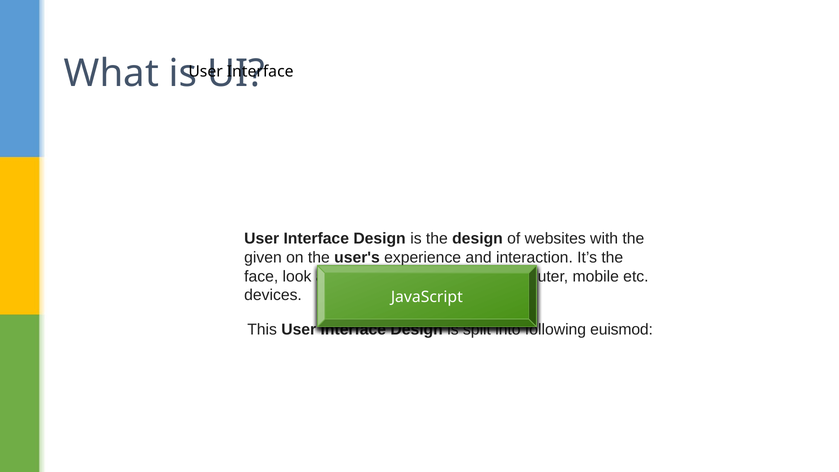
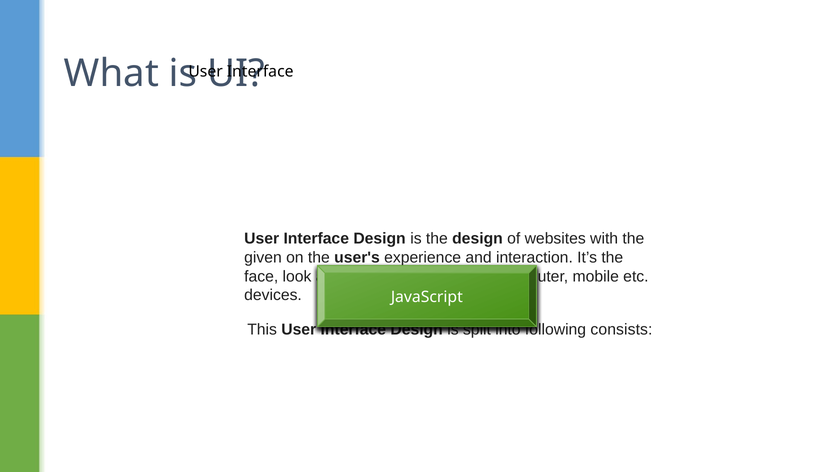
euismod: euismod -> consists (621, 329)
